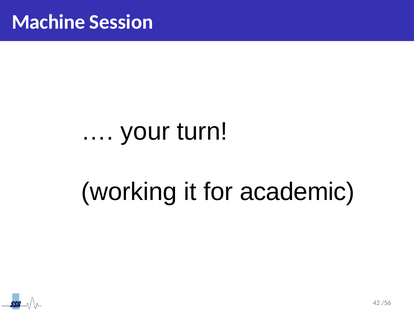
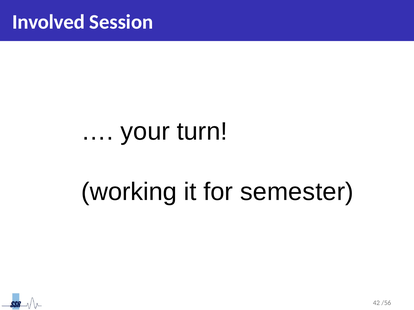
Machine: Machine -> Involved (48, 22)
academic: academic -> semester (297, 192)
